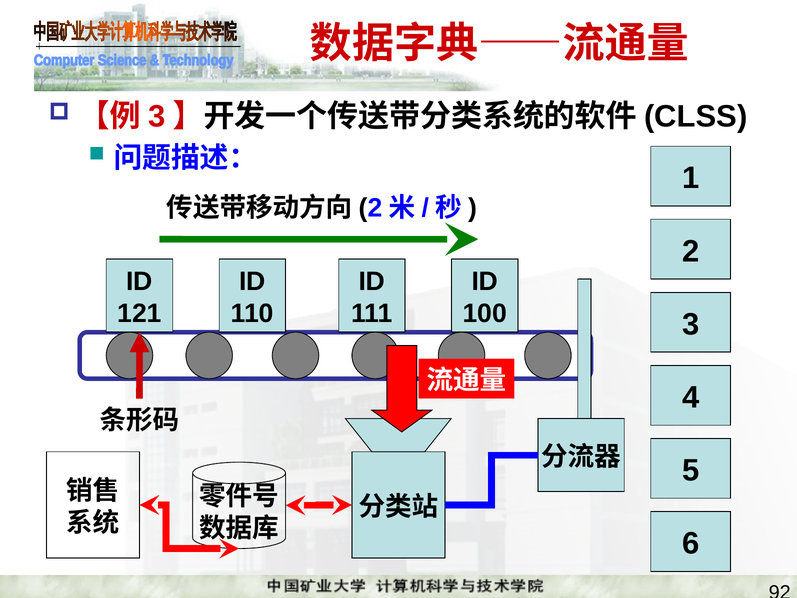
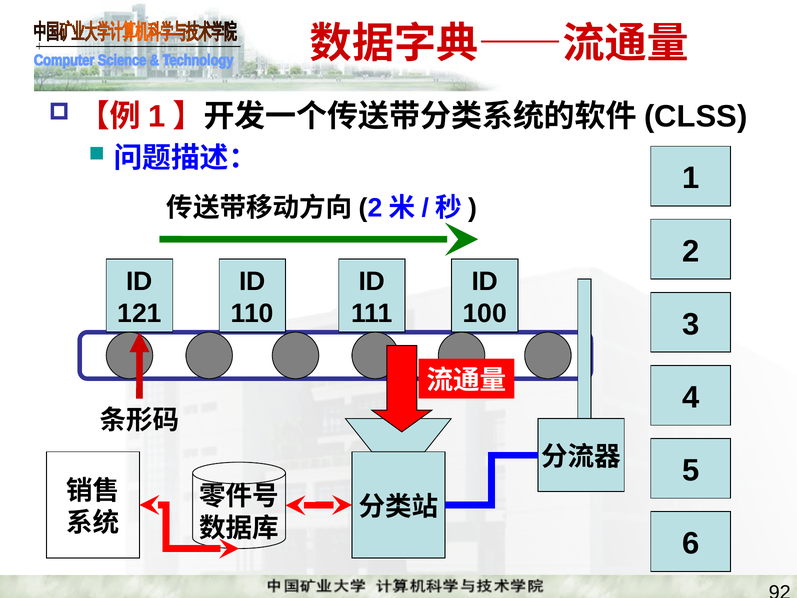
3: 3 -> 1 (157, 117)
